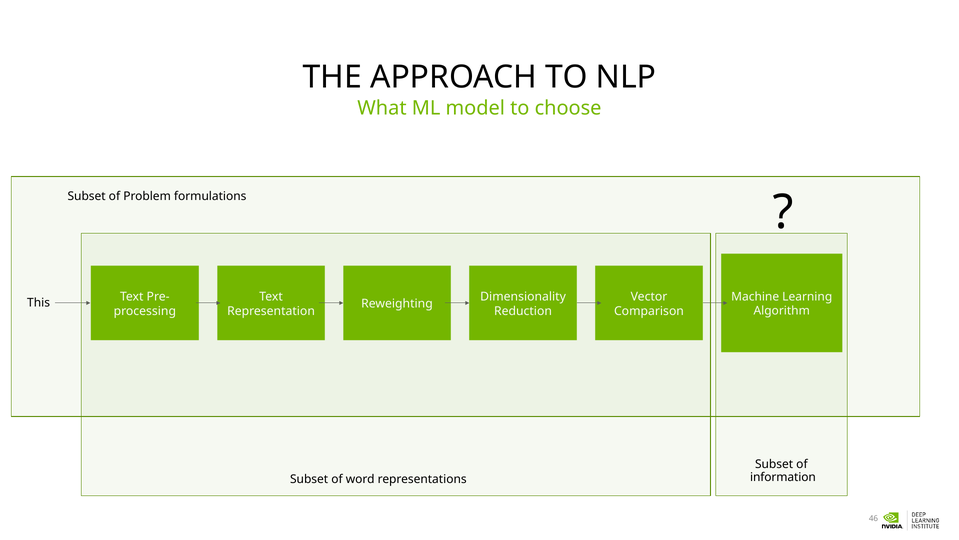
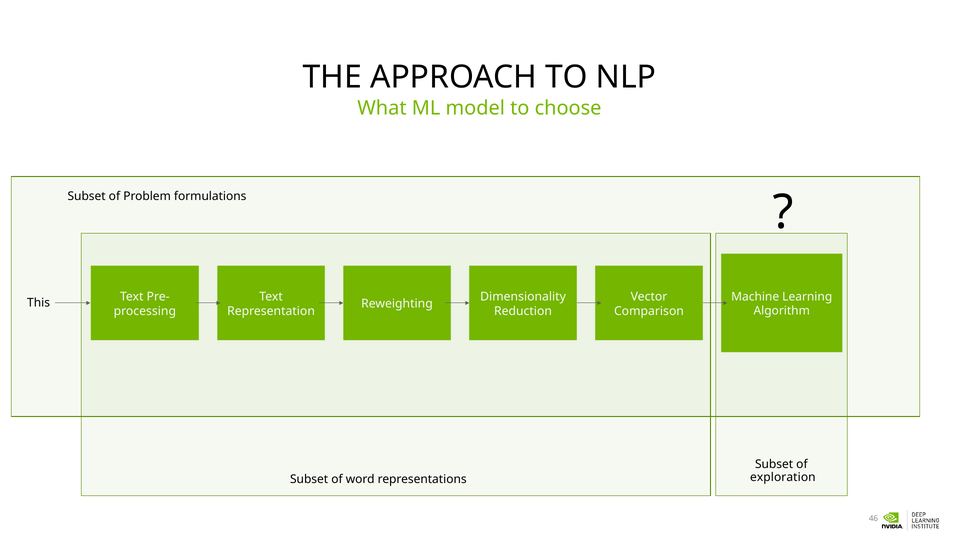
information: information -> exploration (783, 477)
